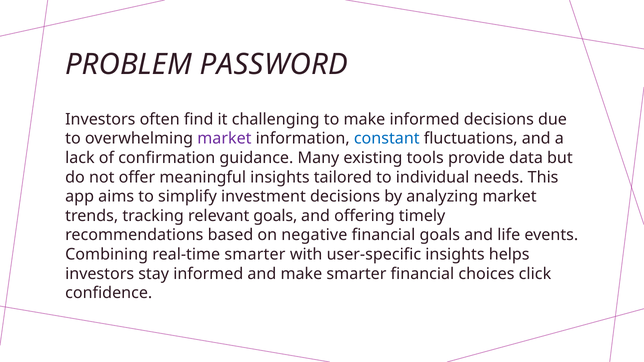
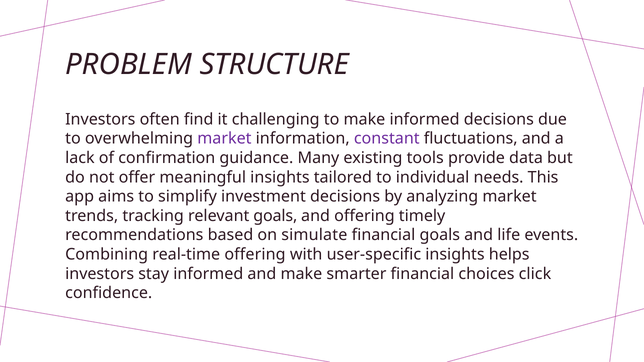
PASSWORD: PASSWORD -> STRUCTURE (274, 64)
constant colour: blue -> purple (387, 139)
negative: negative -> simulate (314, 235)
real-time smarter: smarter -> offering (255, 255)
